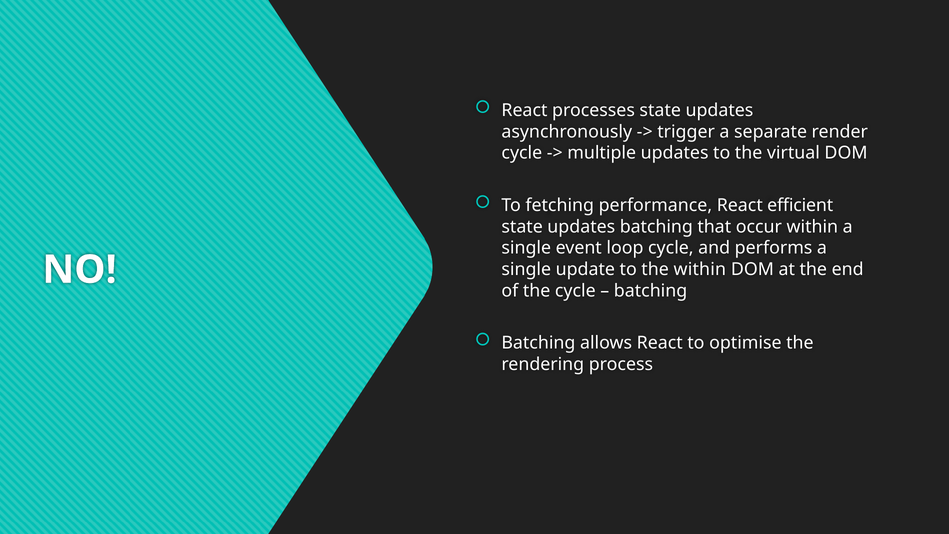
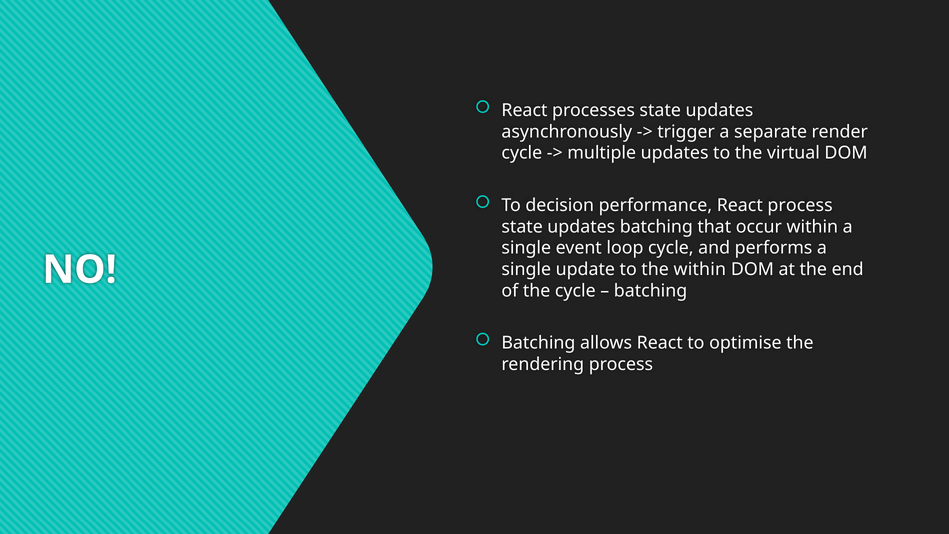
fetching: fetching -> decision (560, 205)
React efficient: efficient -> process (800, 205)
